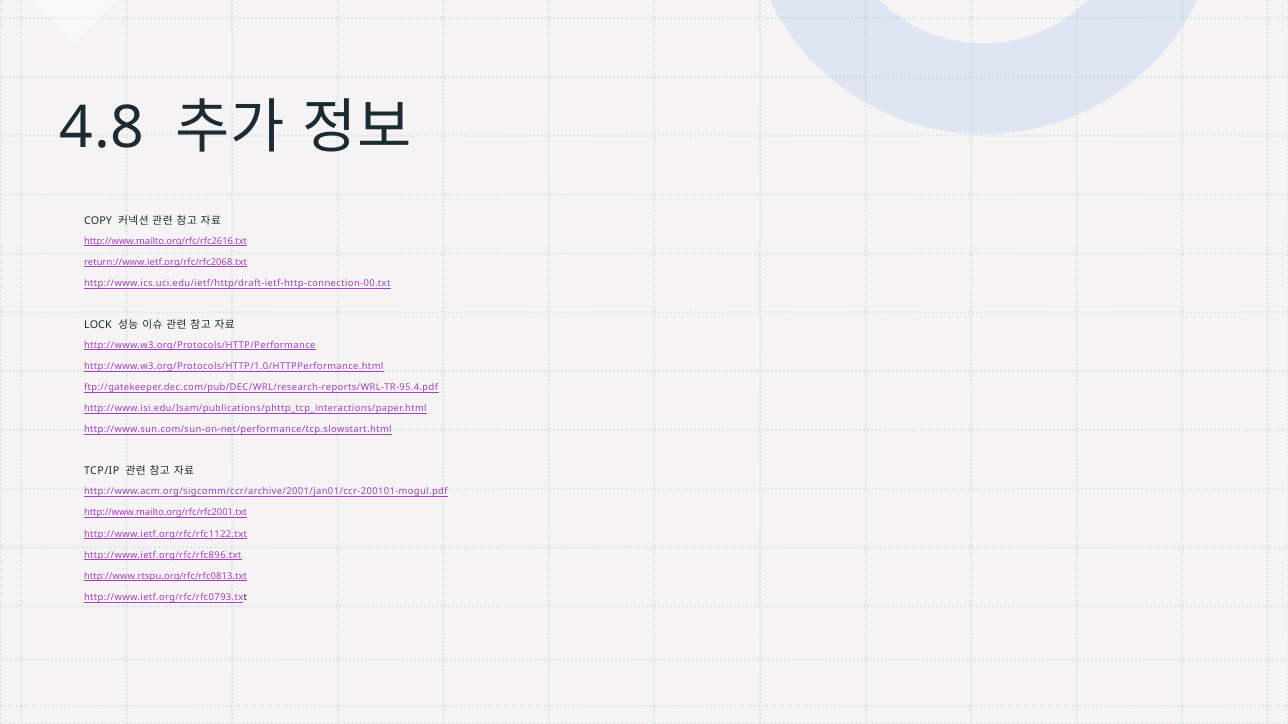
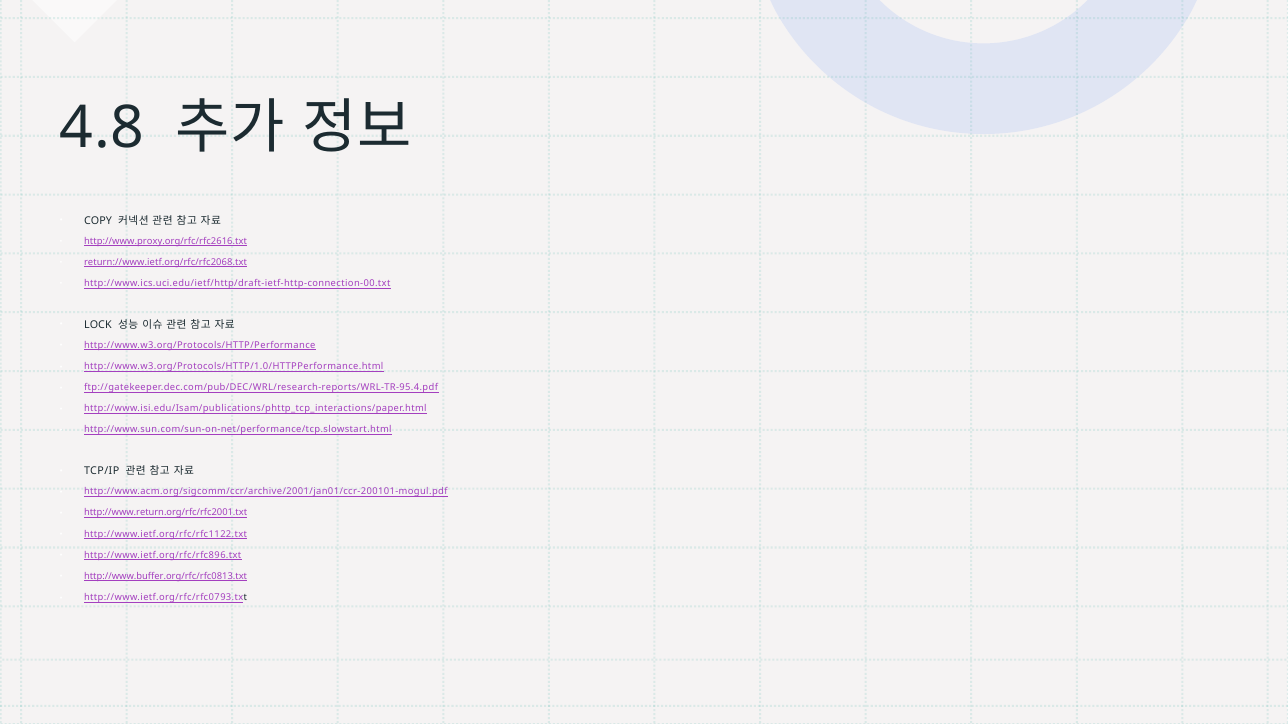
http://www.mailto.org/rfc/rfc2616.txt: http://www.mailto.org/rfc/rfc2616.txt -> http://www.proxy.org/rfc/rfc2616.txt (166, 241)
http://www.mailto.org/rfc/rfc2001.txt: http://www.mailto.org/rfc/rfc2001.txt -> http://www.return.org/rfc/rfc2001.txt (166, 513)
http://www.rtspu.org/rfc/rfc0813.txt: http://www.rtspu.org/rfc/rfc0813.txt -> http://www.buffer.org/rfc/rfc0813.txt (166, 577)
